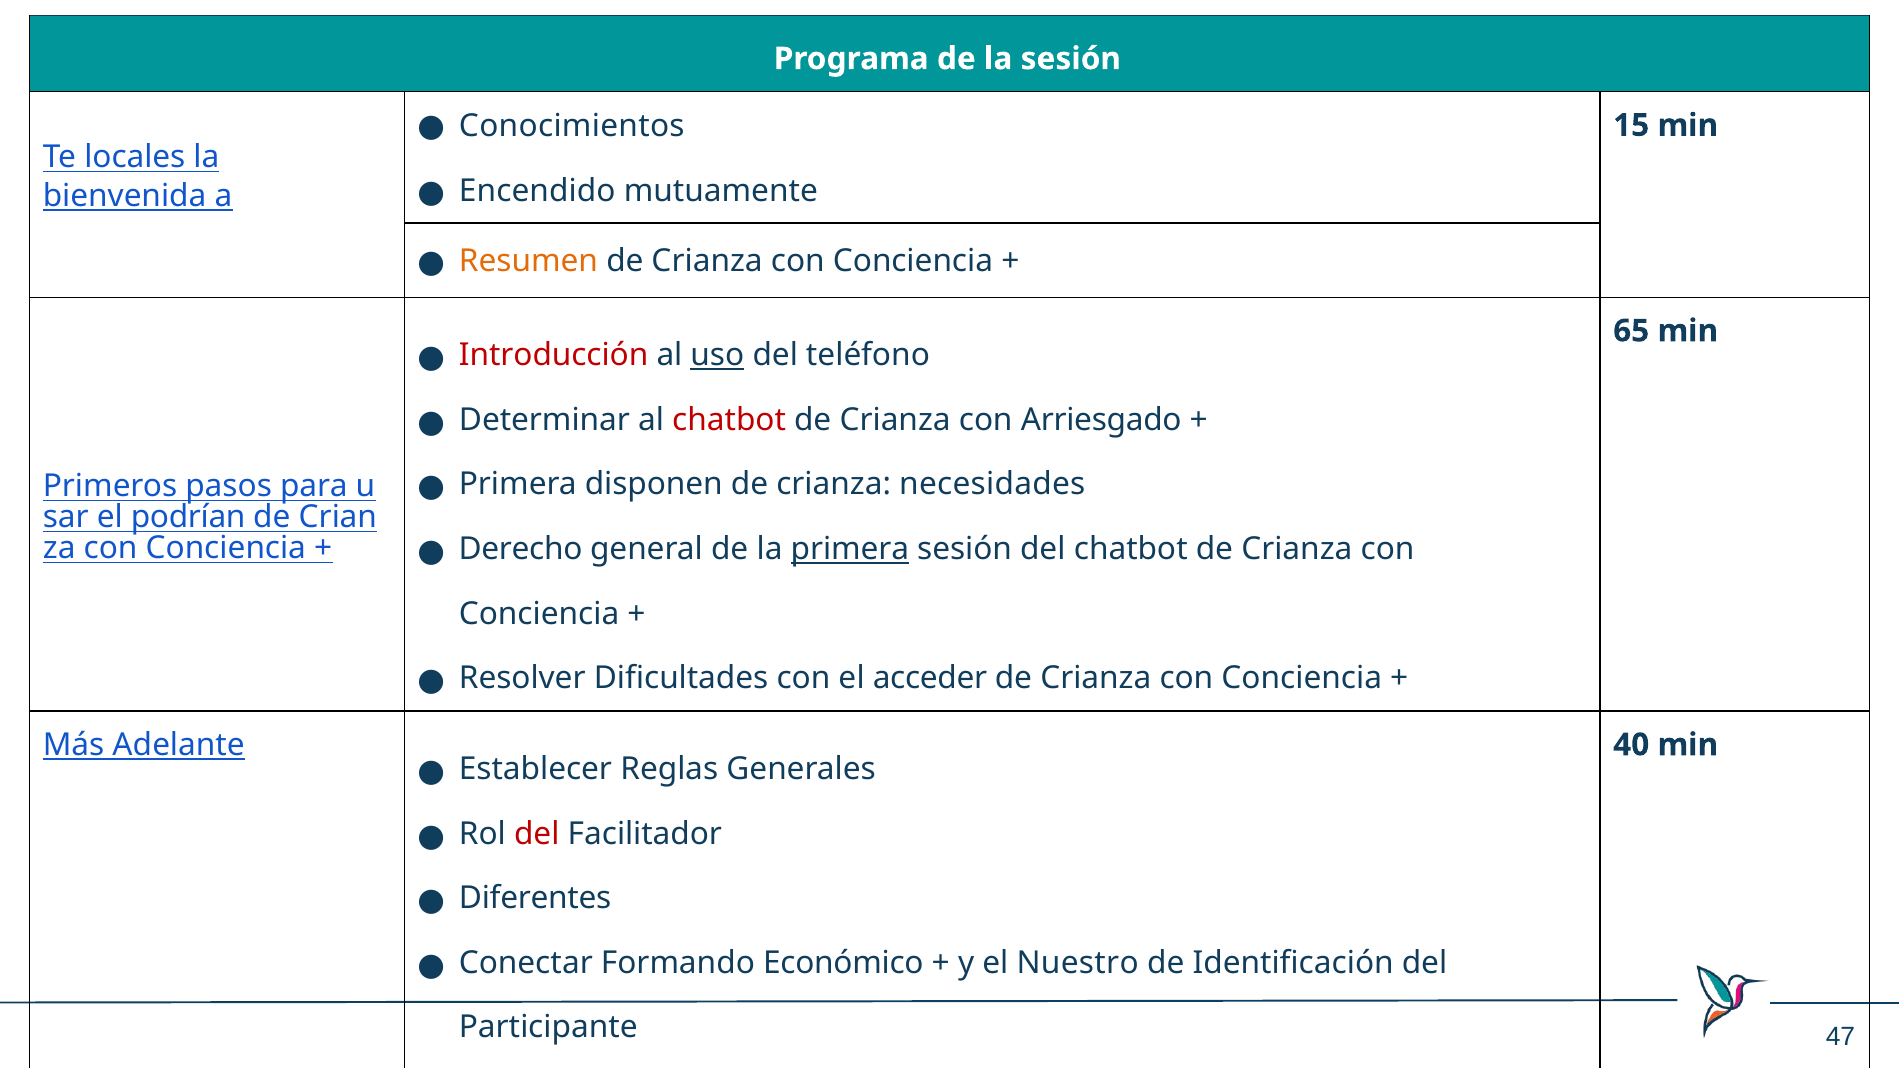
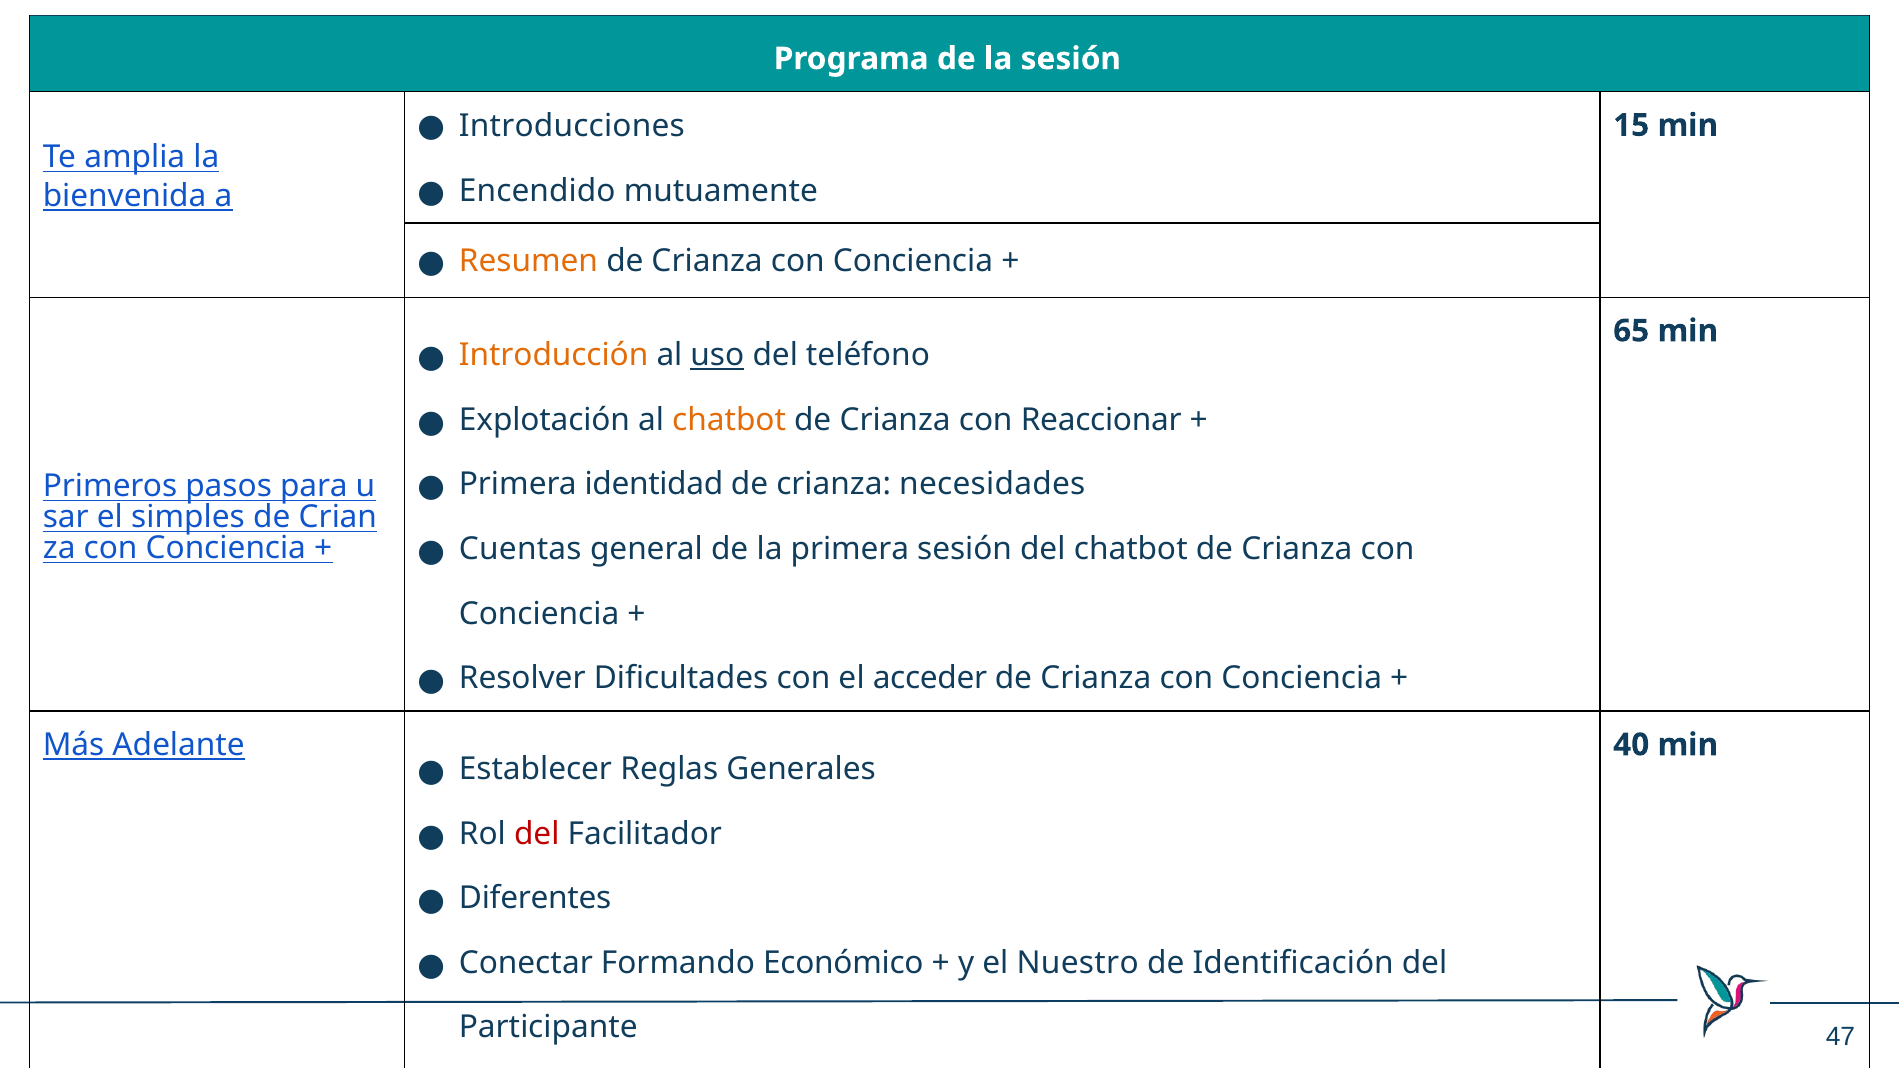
Conocimientos: Conocimientos -> Introducciones (572, 126)
locales: locales -> amplia (135, 157)
Introducción colour: red -> orange (554, 355)
Determinar: Determinar -> Explotación (544, 420)
chatbot colour: red -> orange (729, 420)
Arriesgado: Arriesgado -> Reaccionar (1101, 420)
disponen: disponen -> identidad (654, 485)
podrían: podrían -> simples (188, 517)
Derecho: Derecho -> Cuentas (520, 549)
primera underline: present -> none (850, 549)
